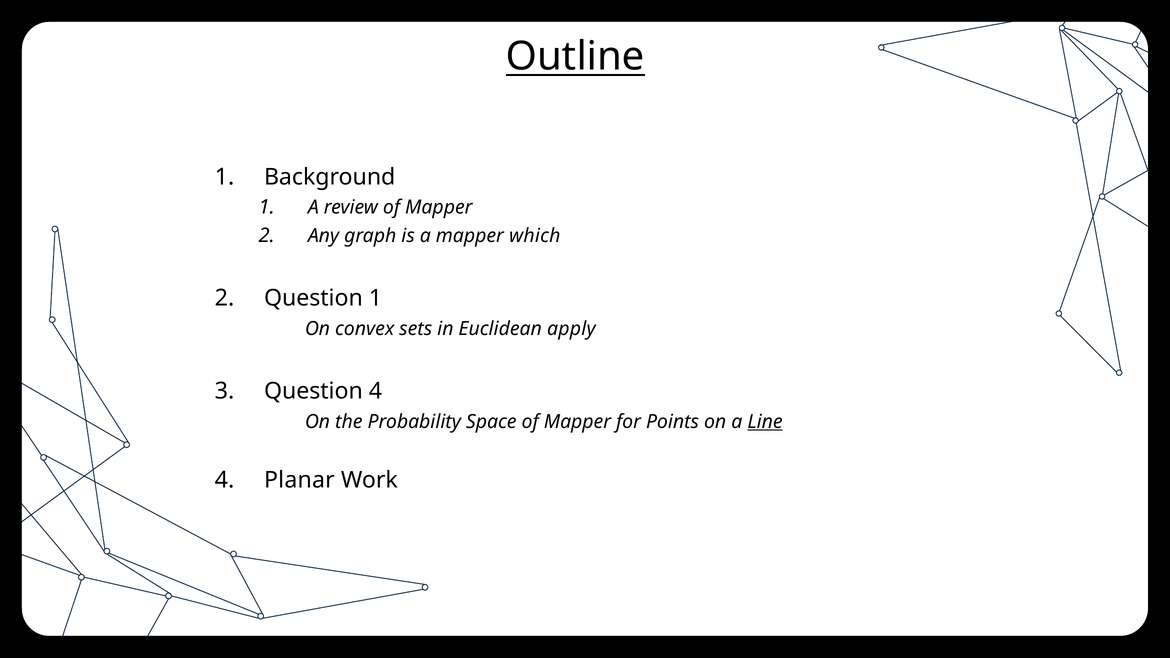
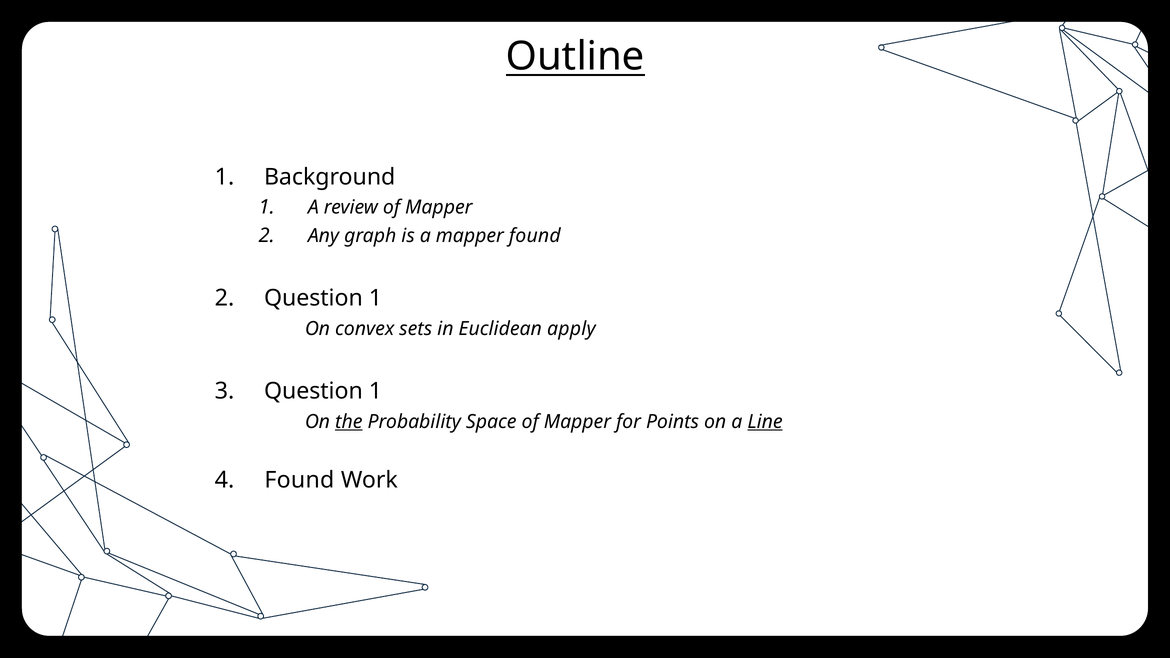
mapper which: which -> found (535, 236)
4: 4 -> 1 (375, 391)
the underline: none -> present (349, 422)
Planar: Planar -> Found (299, 480)
